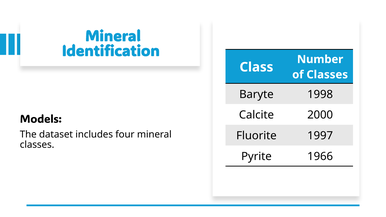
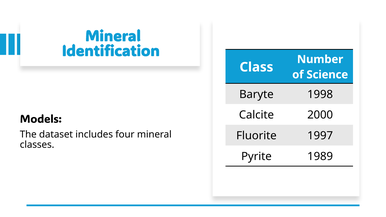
of Classes: Classes -> Science (327, 75)
1966: 1966 -> 1989 (320, 156)
